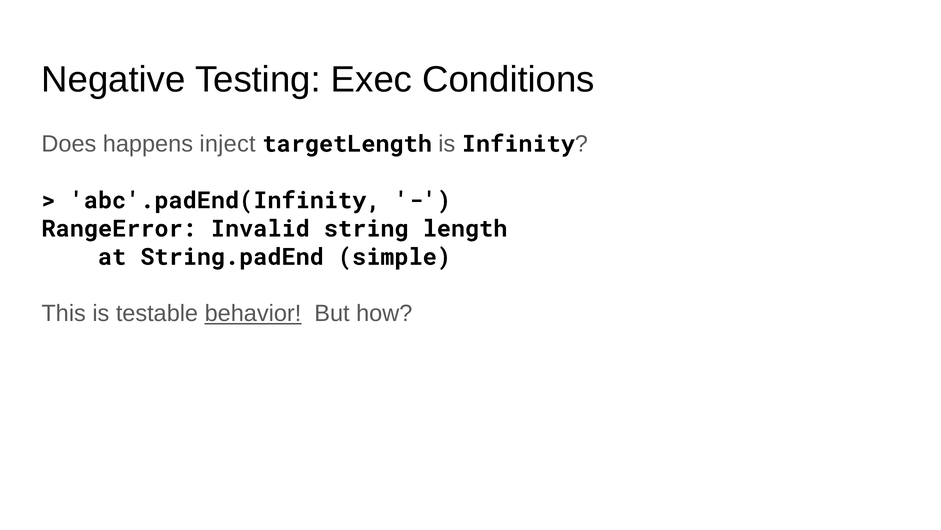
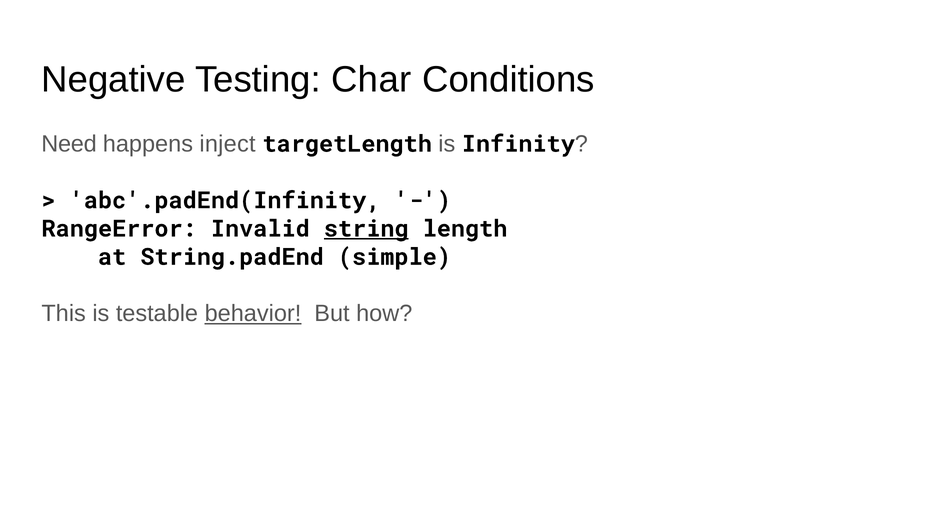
Exec: Exec -> Char (371, 80)
Does: Does -> Need (69, 144)
string underline: none -> present (366, 228)
